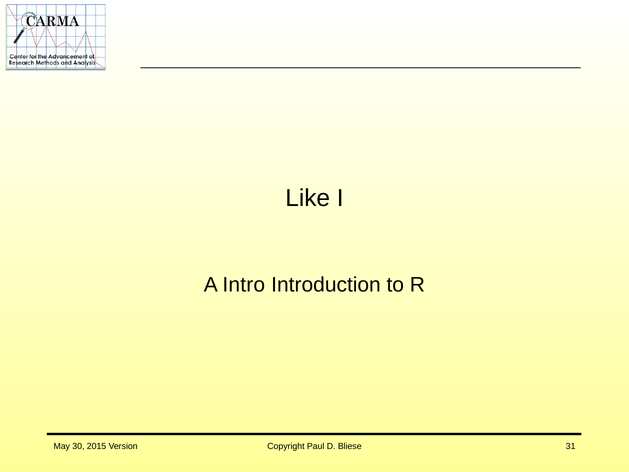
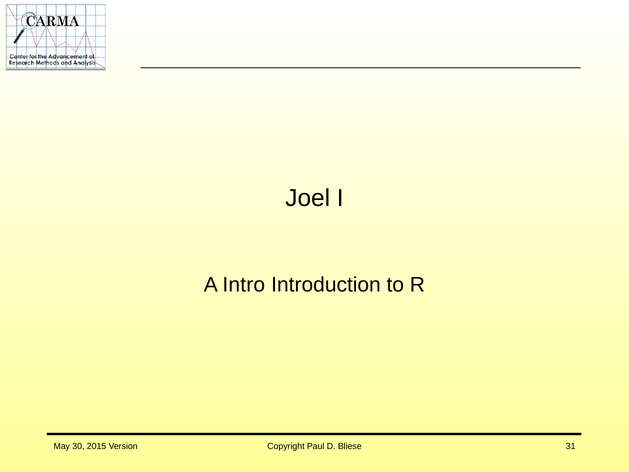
Like: Like -> Joel (308, 198)
